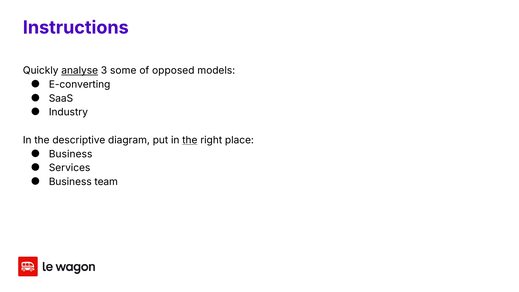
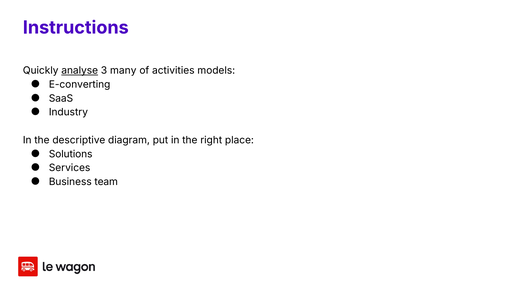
some: some -> many (123, 71)
opposed: opposed -> activities (173, 71)
the underline: present -> none (190, 140)
Business: Business -> Solutions (71, 154)
